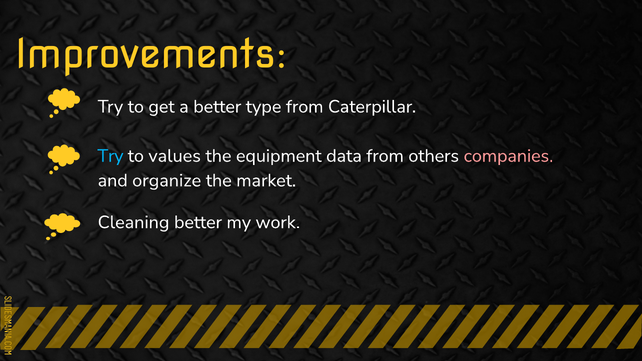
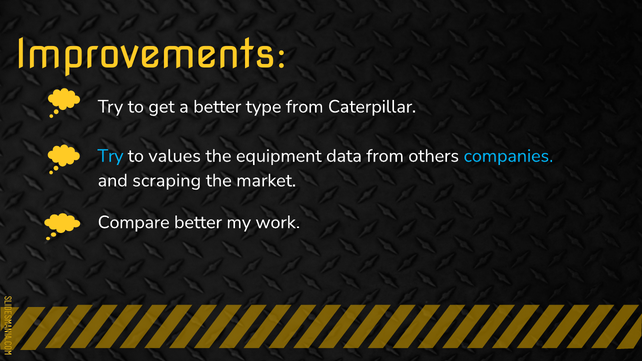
companies colour: pink -> light blue (508, 156)
organize: organize -> scraping (167, 181)
Cleaning: Cleaning -> Compare (134, 222)
